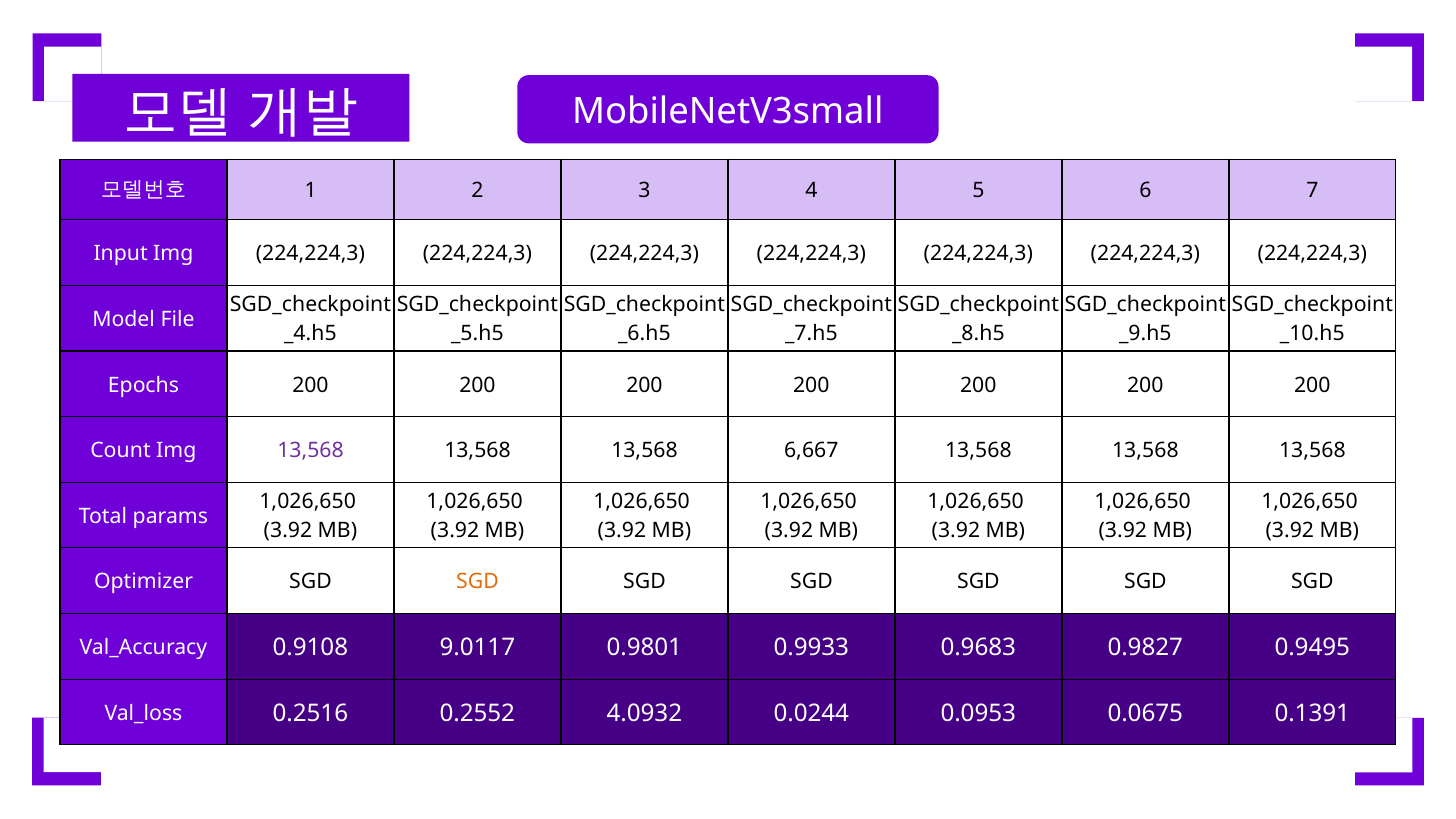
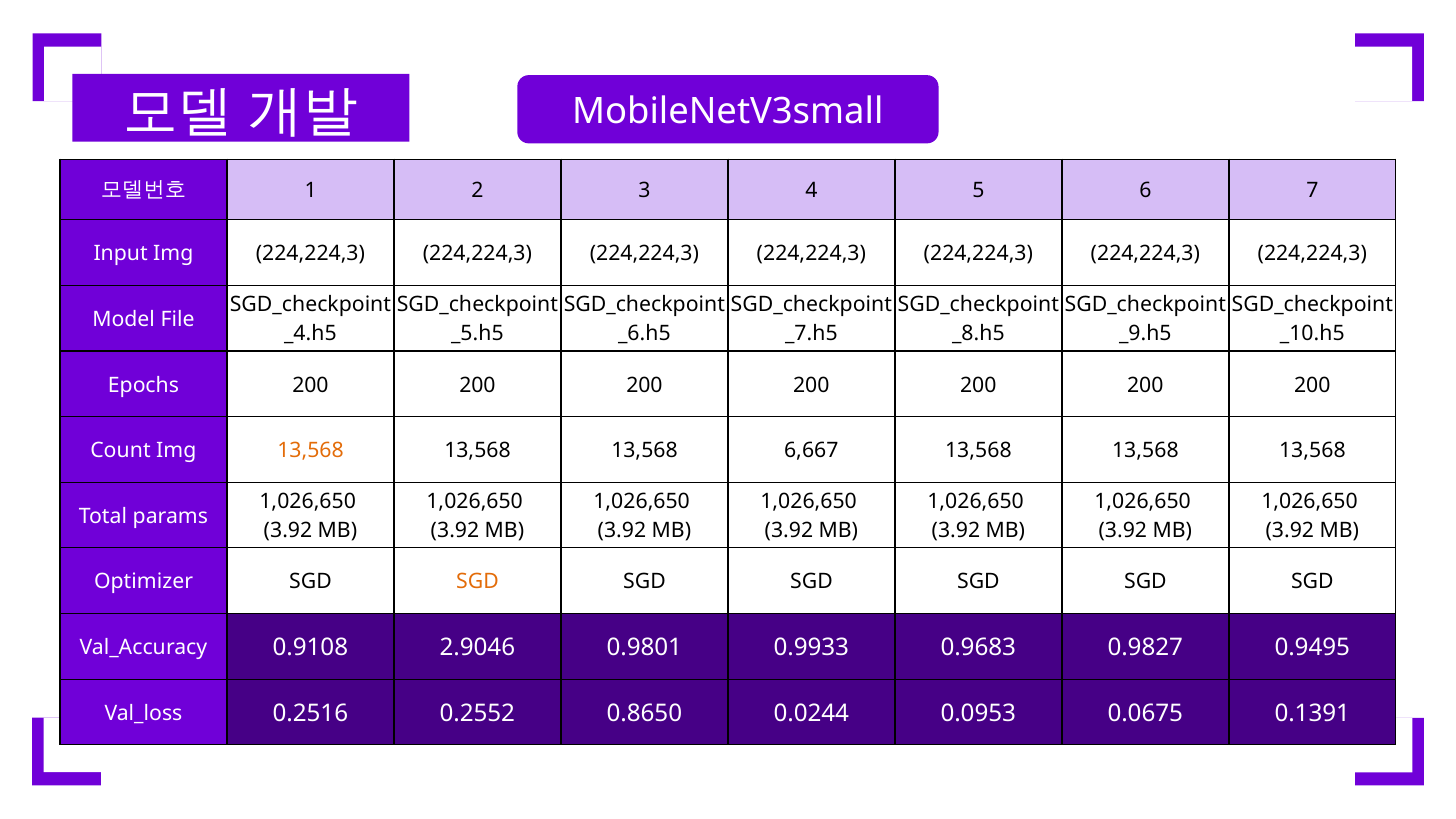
13,568 colour: purple -> orange (311, 451)
9.0117: 9.0117 -> 2.9046 (477, 648)
4.0932: 4.0932 -> 0.8650 (644, 713)
